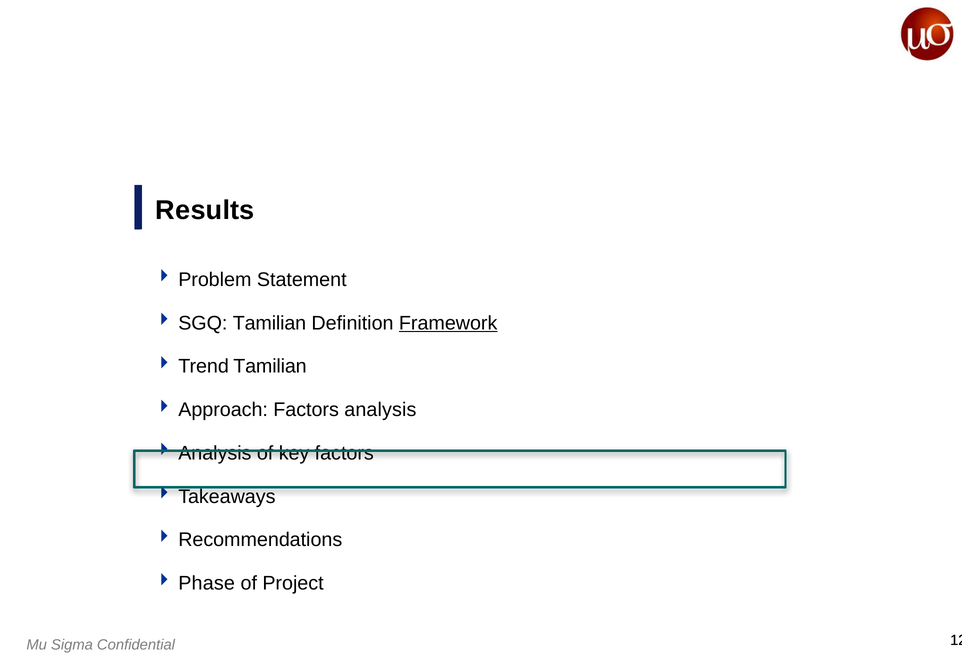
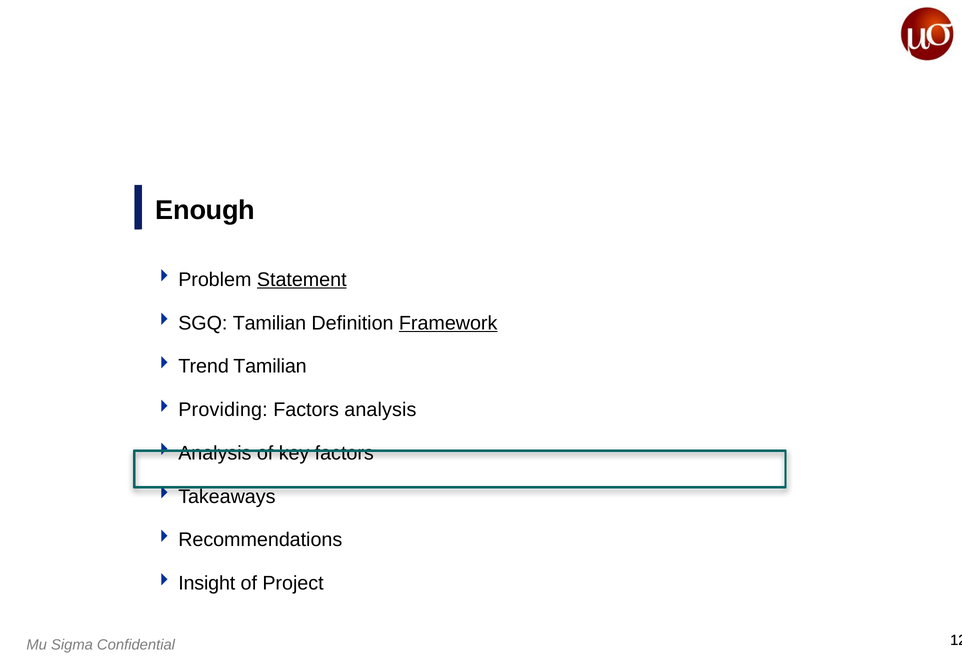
Results: Results -> Enough (205, 210)
Statement underline: none -> present (302, 280)
Approach: Approach -> Providing (223, 410)
Phase: Phase -> Insight (207, 583)
